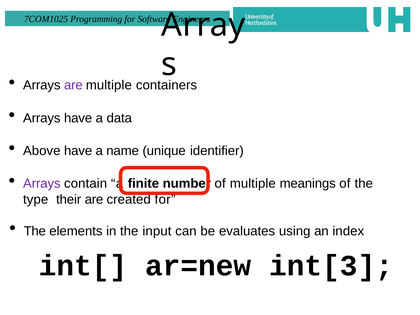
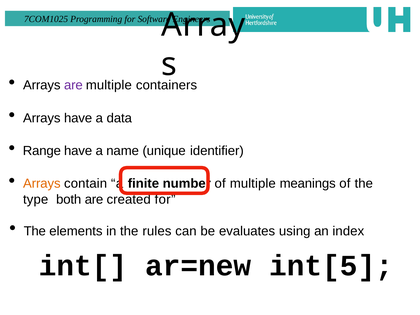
Above: Above -> Range (42, 151)
Arrays colour: purple -> orange (42, 184)
their: their -> both (69, 199)
input: input -> rules (157, 231)
int[3: int[3 -> int[5 (331, 266)
